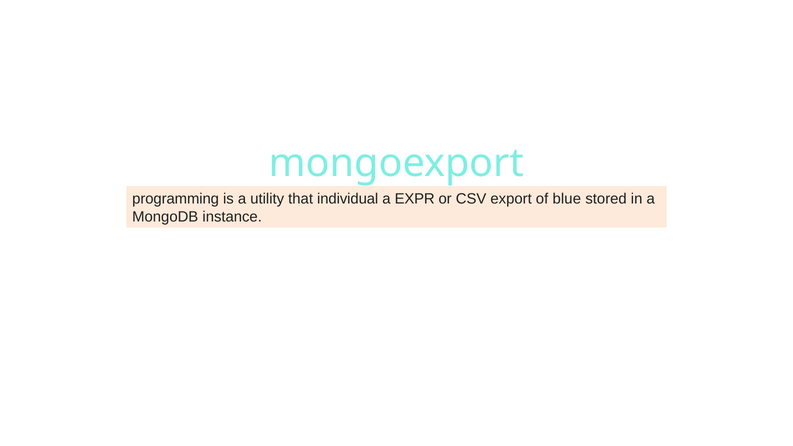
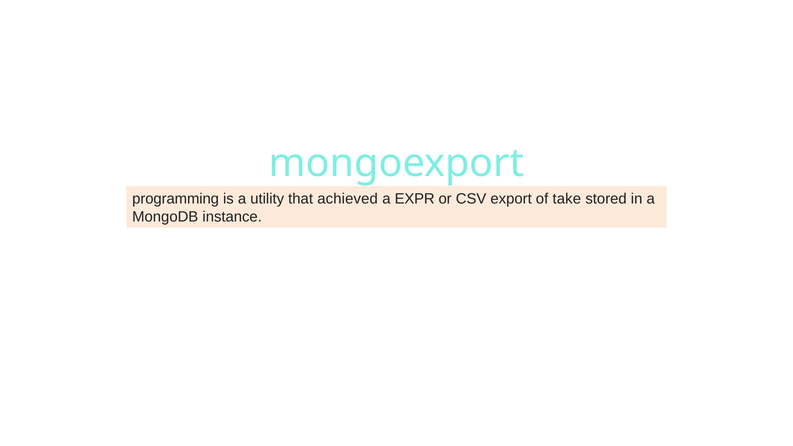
individual: individual -> achieved (348, 199)
blue: blue -> take (567, 199)
